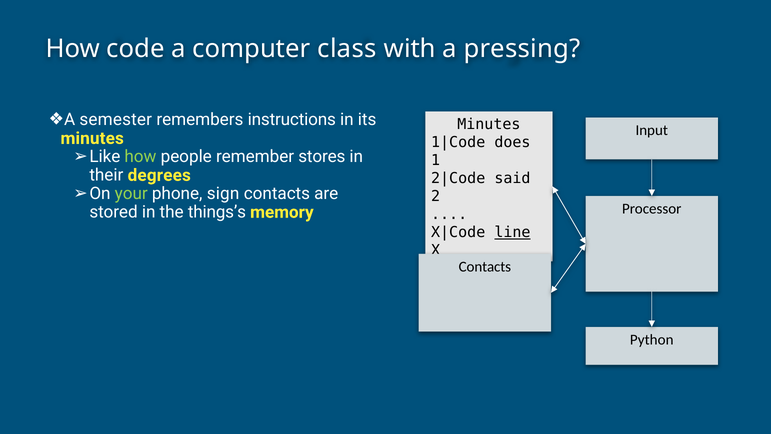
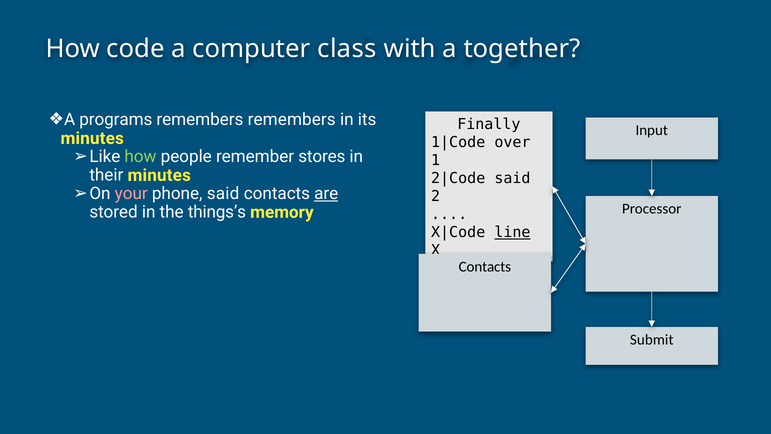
pressing: pressing -> together (522, 49)
semester: semester -> programs (116, 120)
remembers instructions: instructions -> remembers (292, 120)
Minutes: Minutes -> Finally (489, 124)
does: does -> over (512, 142)
their degrees: degrees -> minutes (159, 175)
your colour: light green -> pink (131, 194)
phone sign: sign -> said (223, 194)
are underline: none -> present (326, 194)
Python: Python -> Submit (652, 340)
